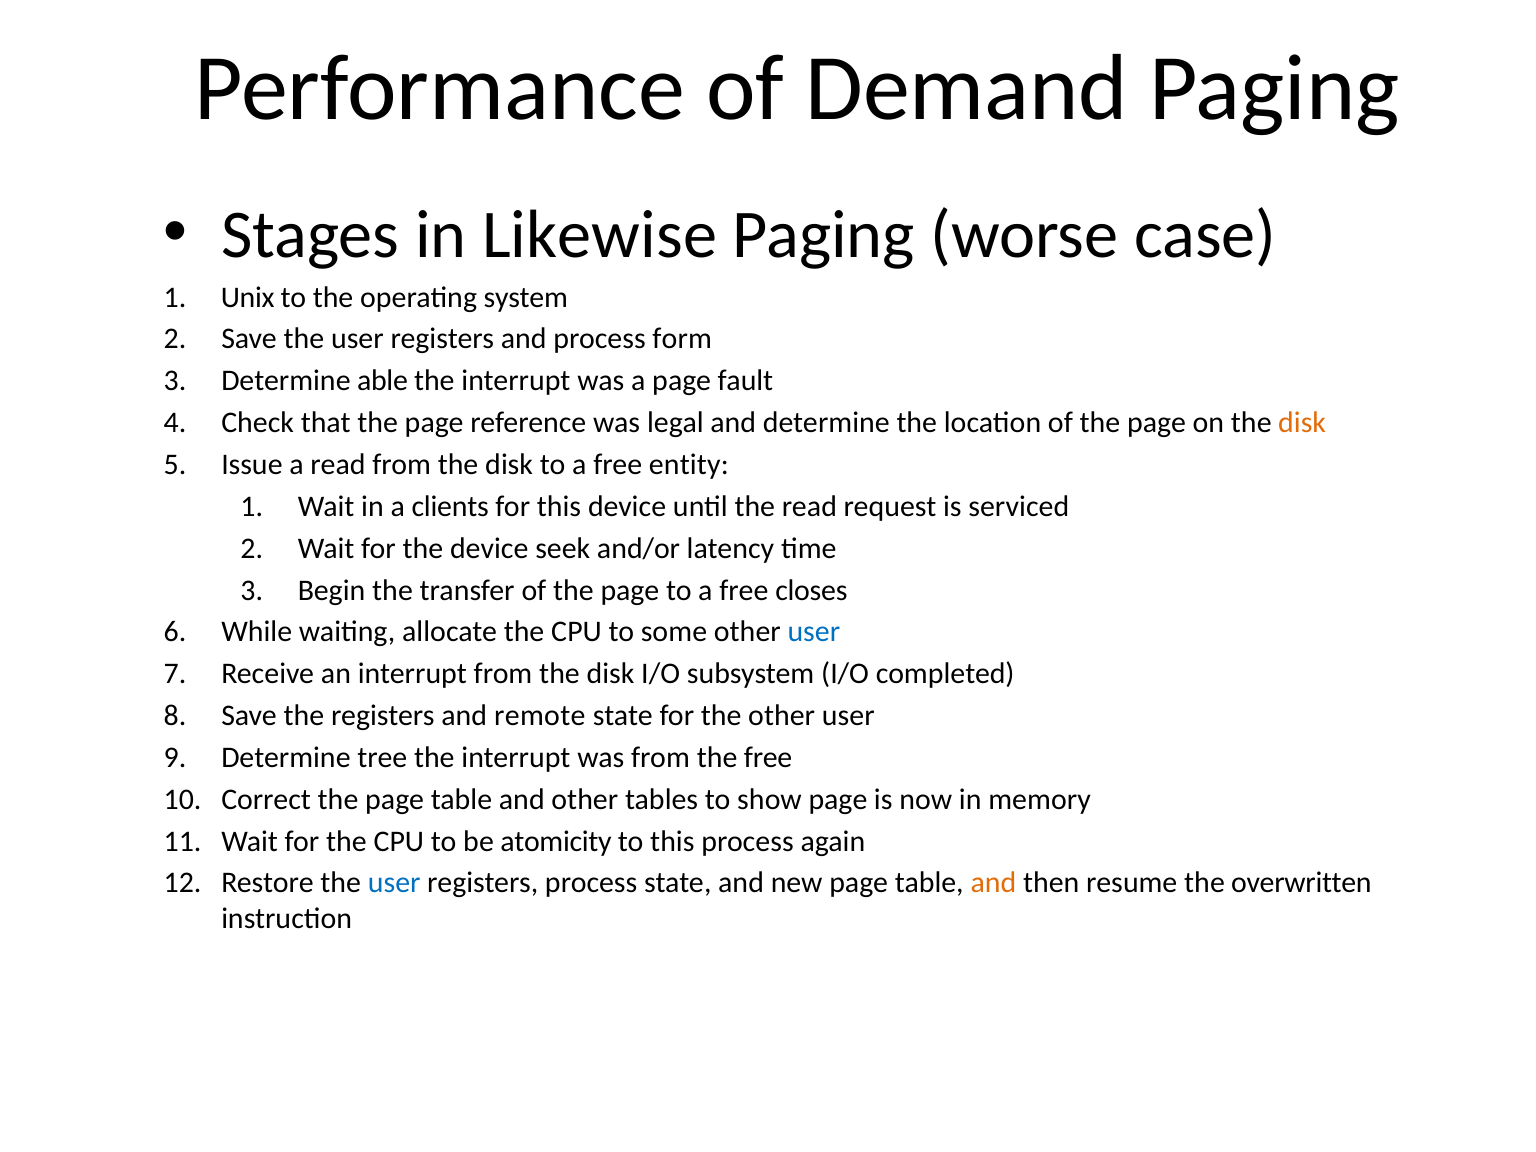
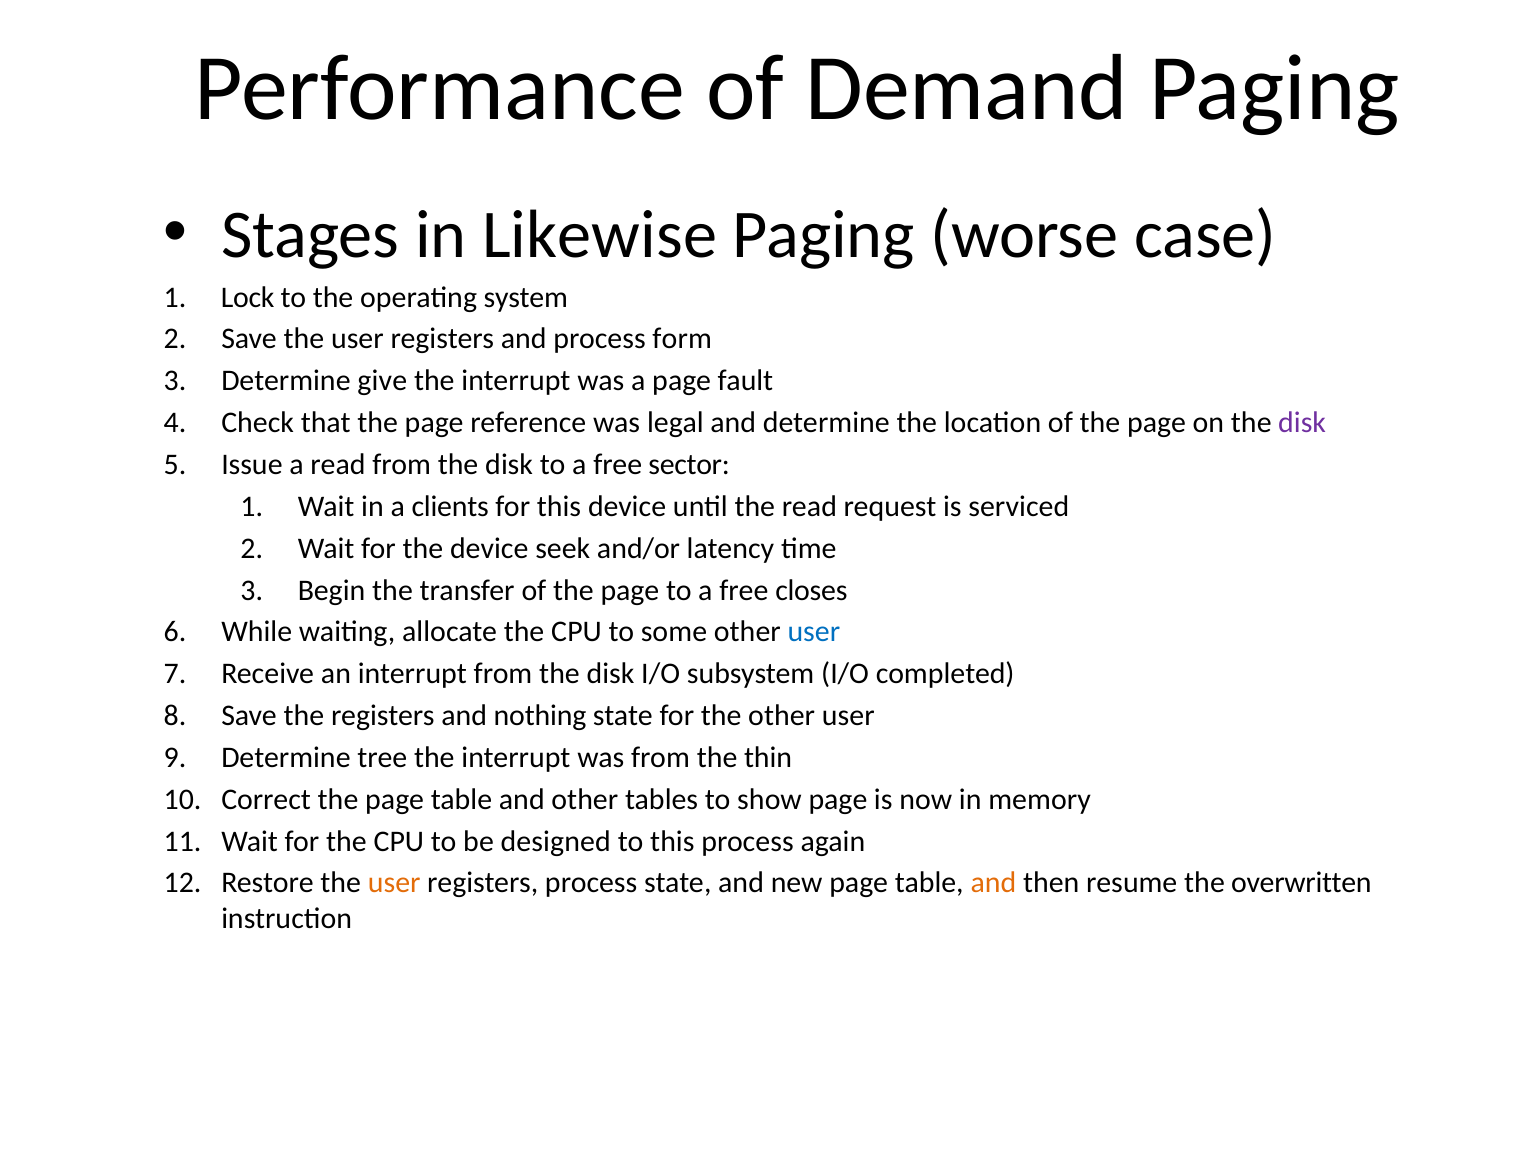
Unix: Unix -> Lock (248, 297)
able: able -> give (382, 381)
disk colour: orange -> purple (1302, 423)
entity: entity -> sector (689, 465)
remote: remote -> nothing (540, 716)
the free: free -> thin (768, 758)
atomicity: atomicity -> designed (556, 841)
user colour: blue -> orange (394, 883)
